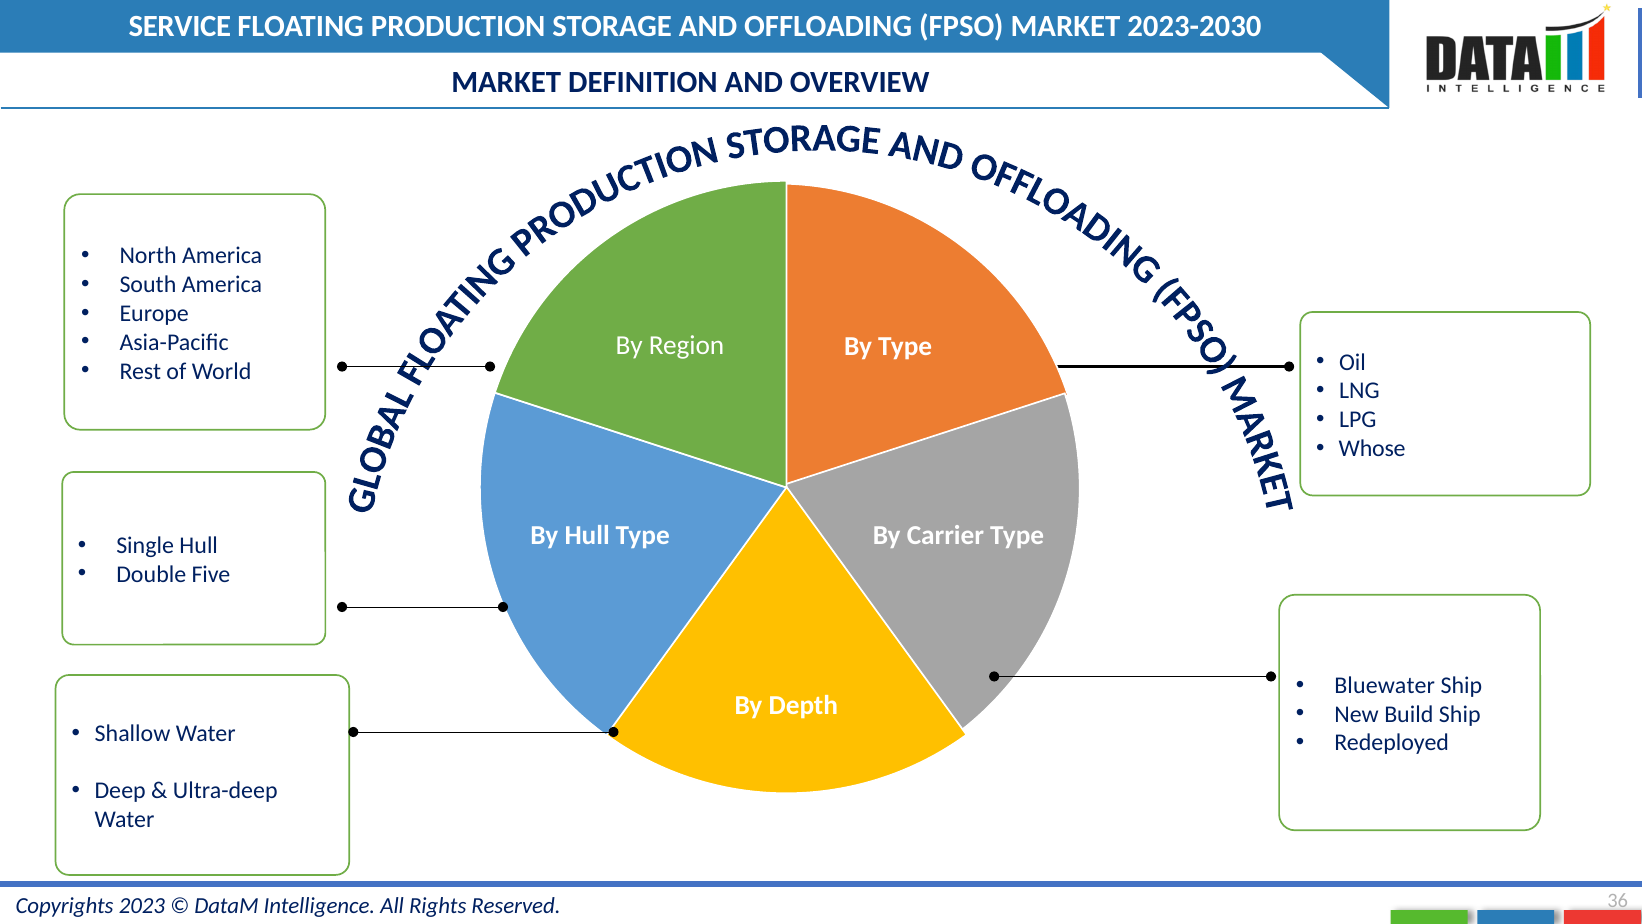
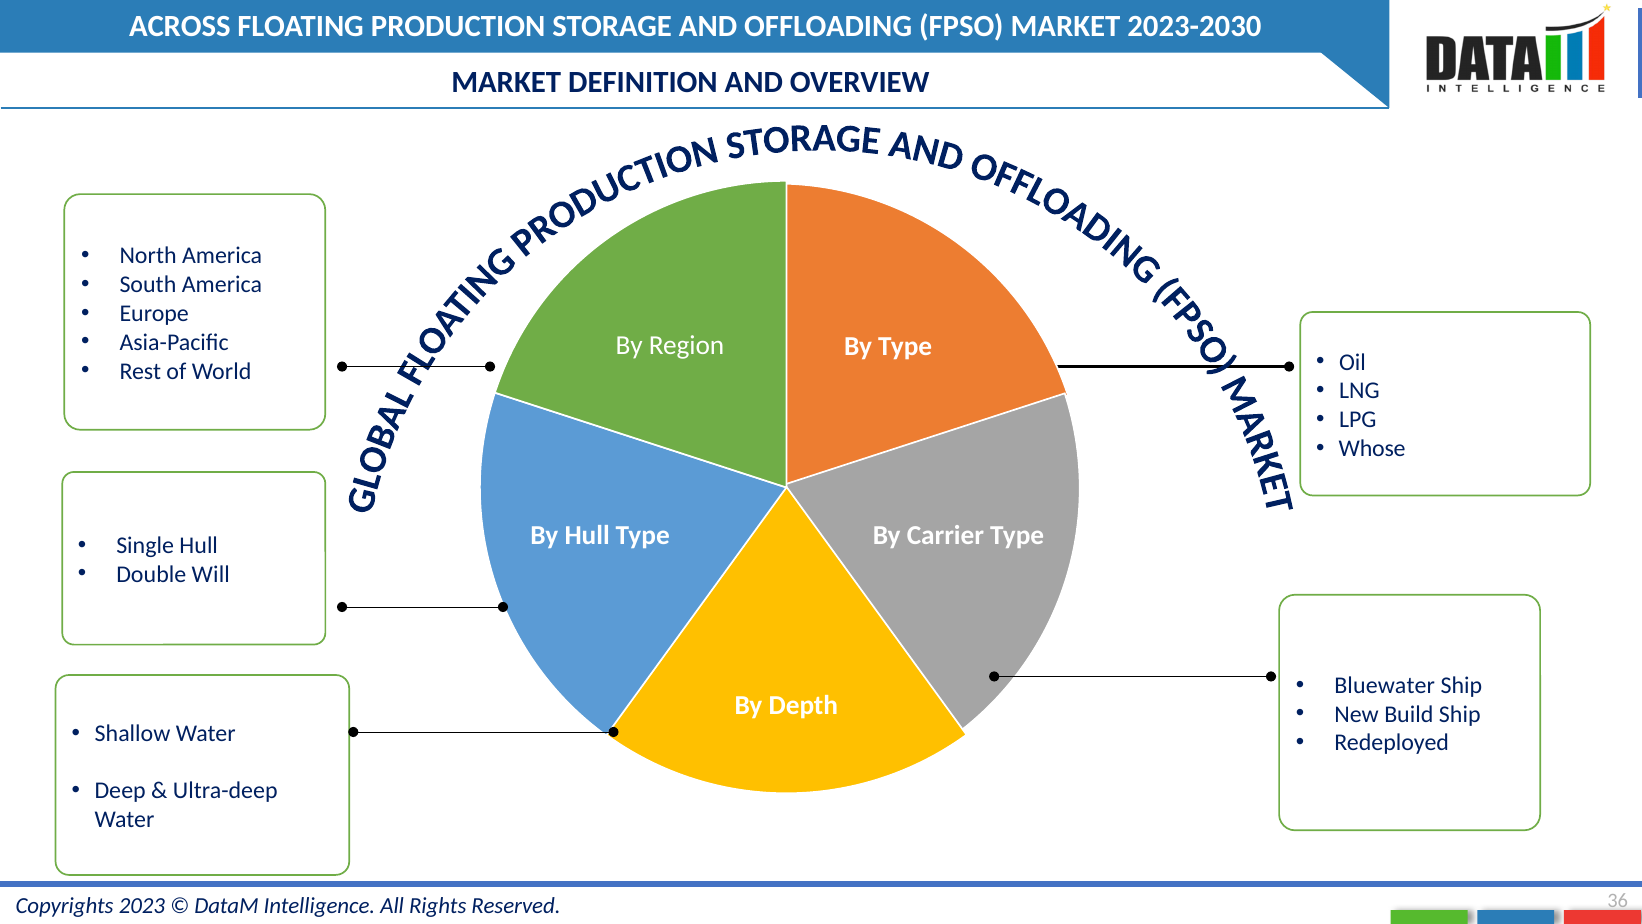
SERVICE: SERVICE -> ACROSS (180, 27)
Five: Five -> Will (211, 574)
